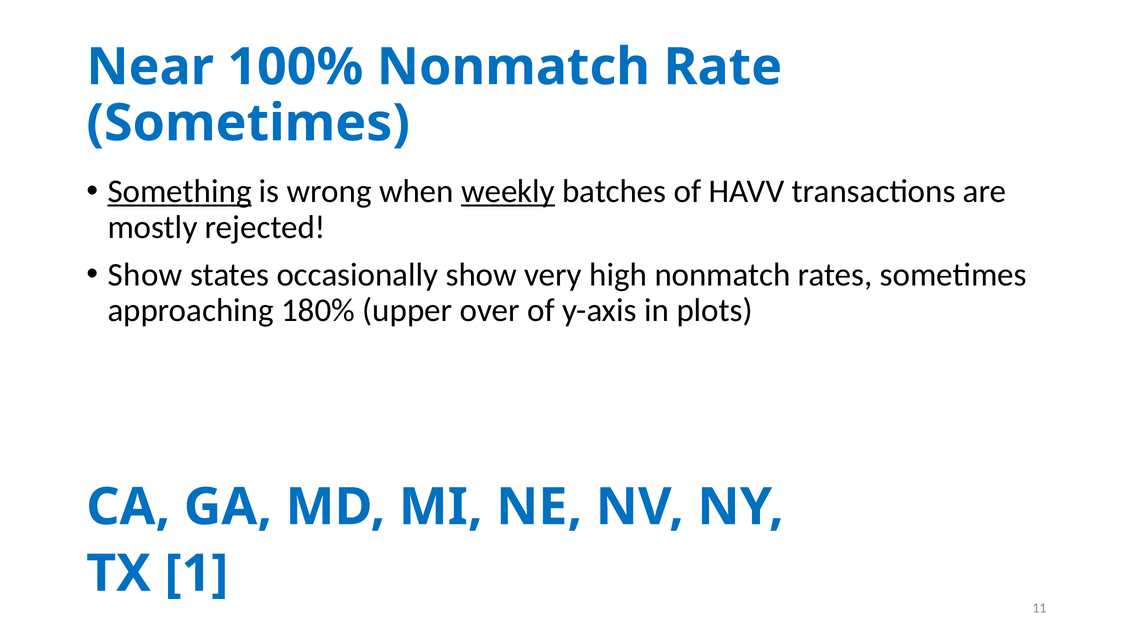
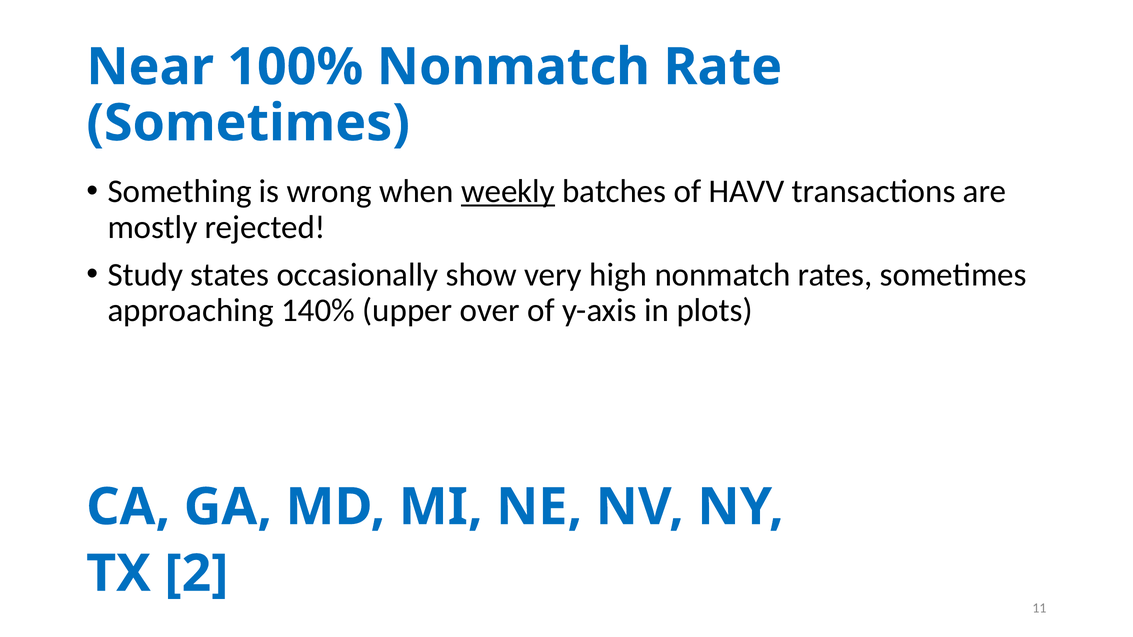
Something underline: present -> none (180, 192)
Show: Show -> Study (145, 275)
180%: 180% -> 140% (318, 310)
1: 1 -> 2 (196, 574)
